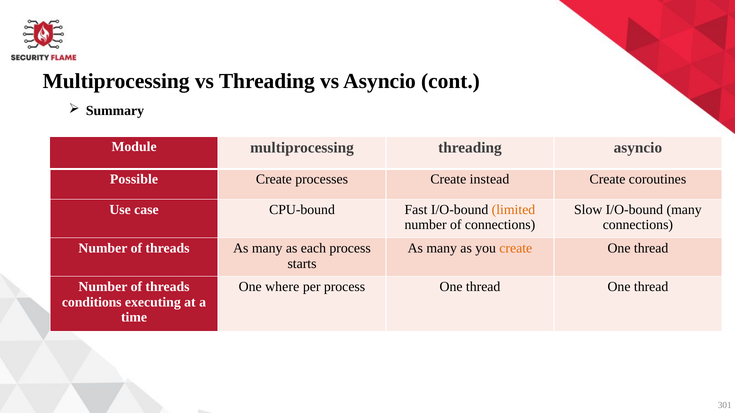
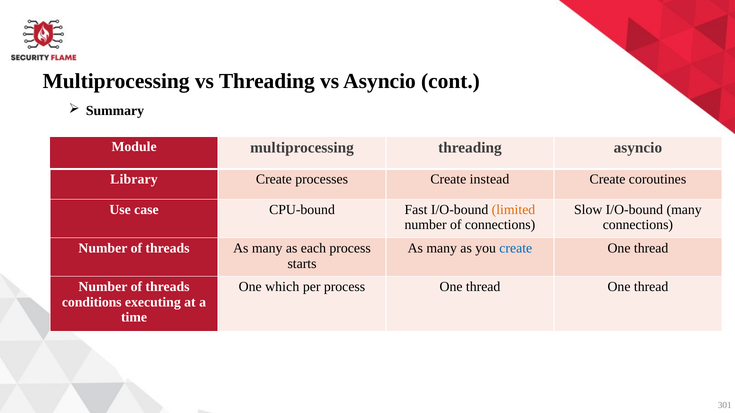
Possible: Possible -> Library (134, 180)
create colour: orange -> blue (516, 249)
where: where -> which (282, 287)
